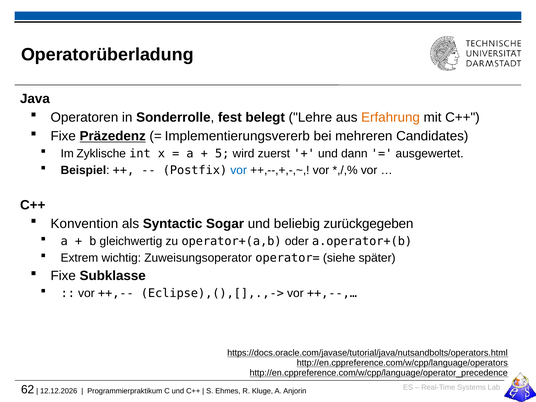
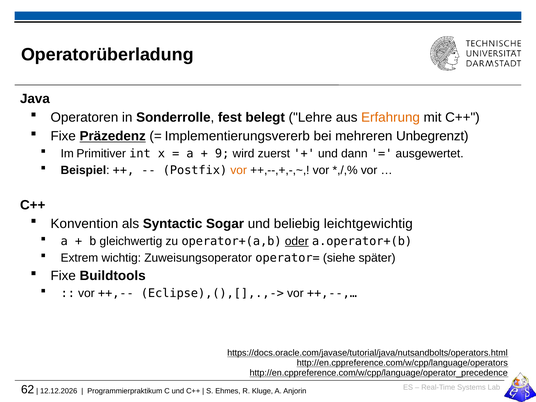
Candidates: Candidates -> Unbegrenzt (432, 136)
Zyklische: Zyklische -> Primitiver (101, 154)
5: 5 -> 9 (222, 154)
vor colour: blue -> orange (239, 170)
zurückgegeben: zurückgegeben -> leichtgewichtig (368, 224)
oder underline: none -> present (297, 241)
Subklasse: Subklasse -> Buildtools (113, 276)
